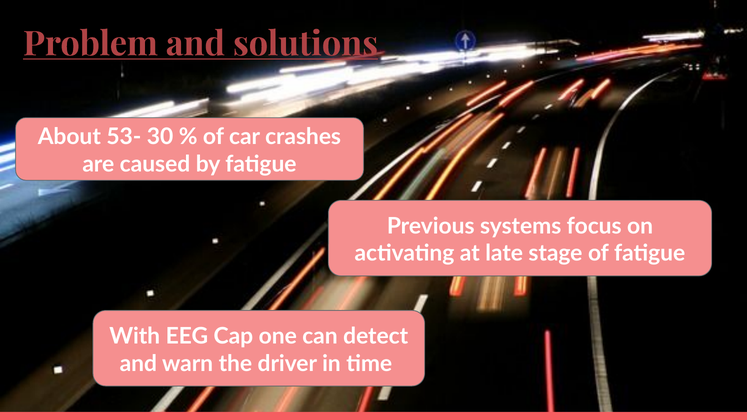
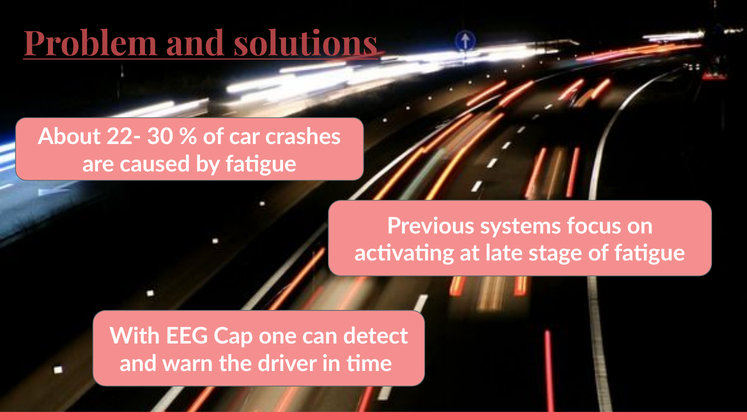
53-: 53- -> 22- (124, 137)
